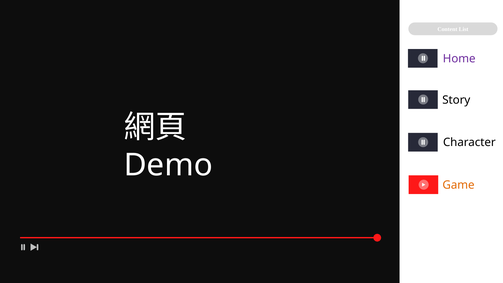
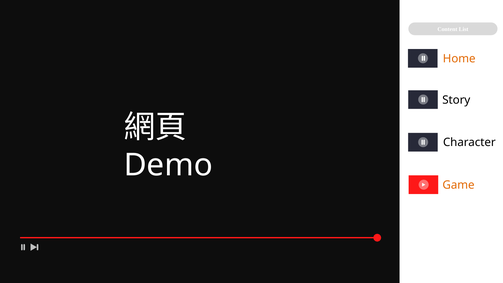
Home colour: purple -> orange (459, 59)
